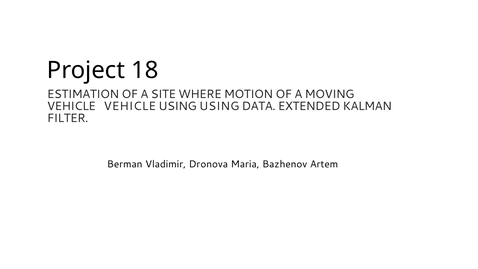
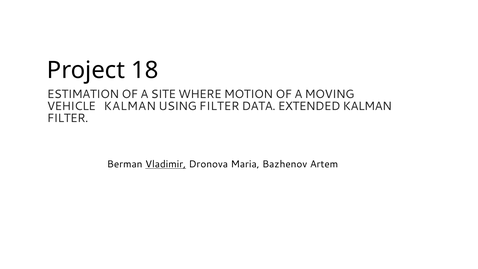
VEHICLE VEHICLE: VEHICLE -> KALMAN (130, 106)
USING USING: USING -> FILTER (219, 106)
Vladimir underline: none -> present (166, 164)
